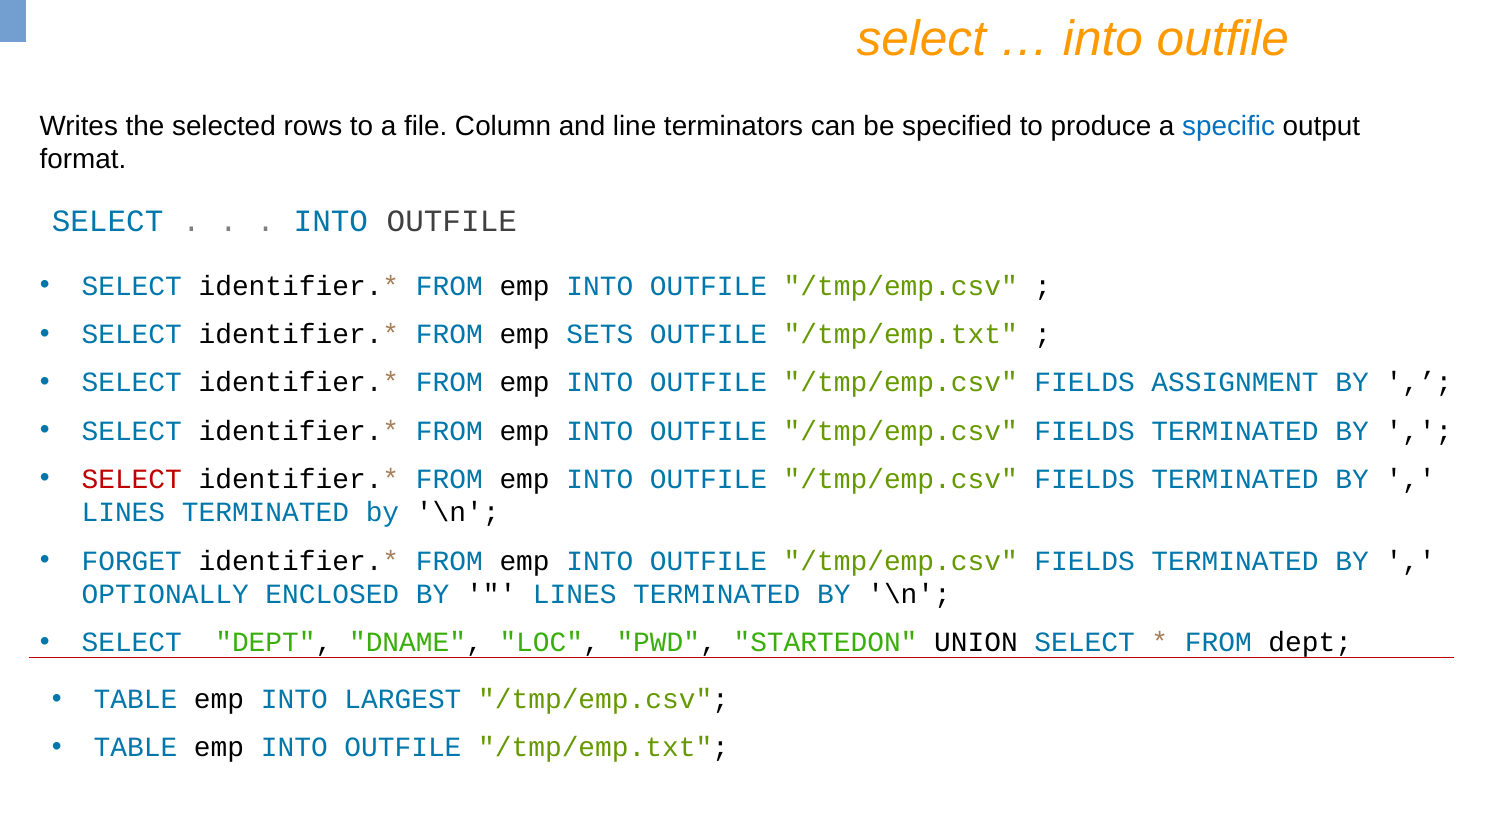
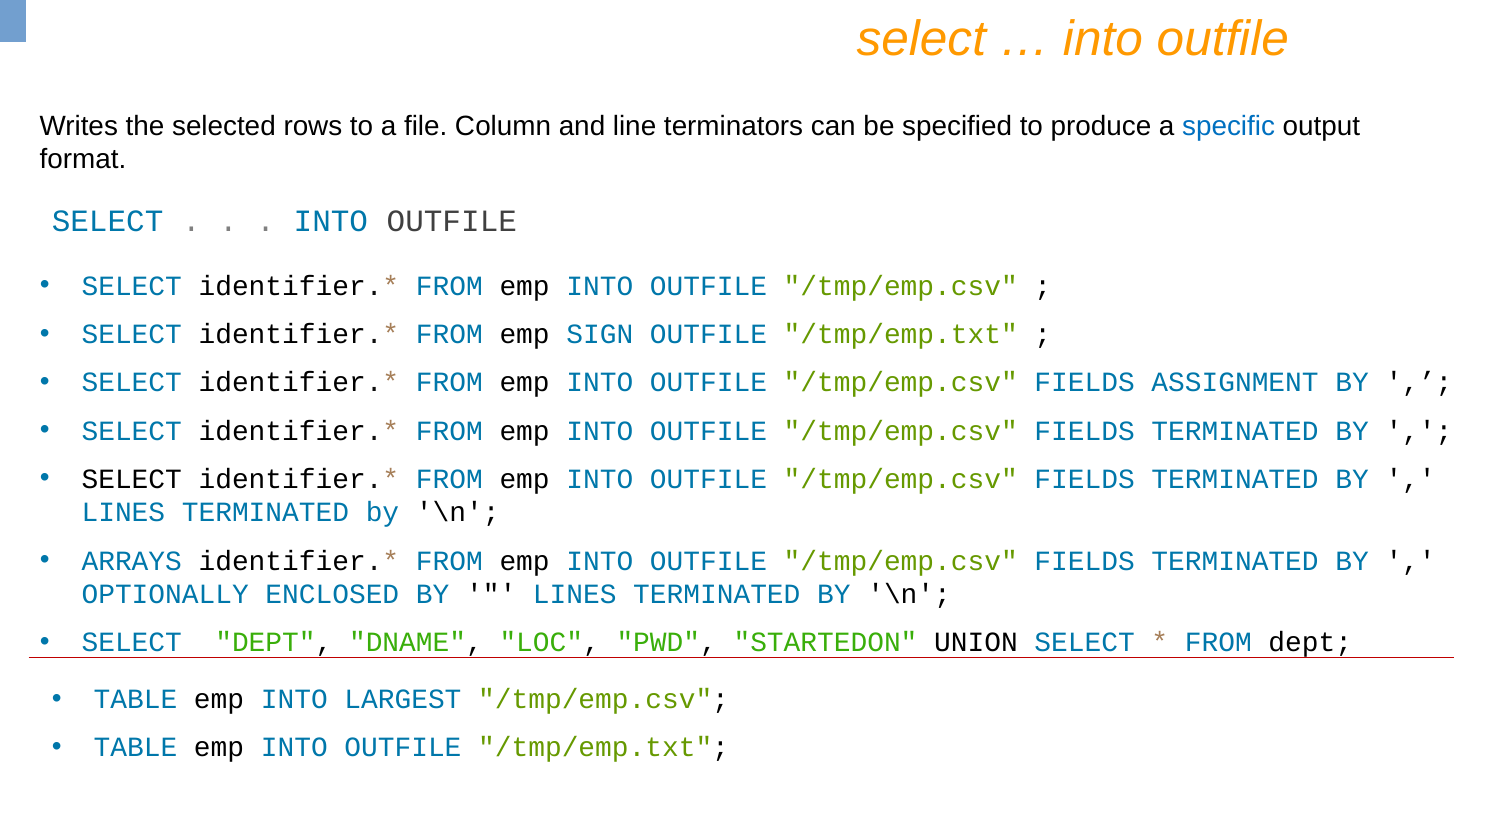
SETS: SETS -> SIGN (600, 334)
SELECT colour: red -> black (132, 479)
FORGET: FORGET -> ARRAYS (132, 561)
